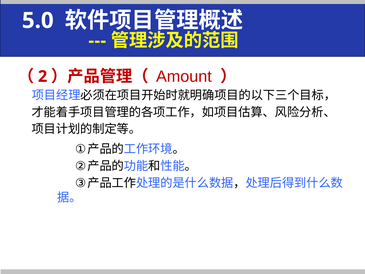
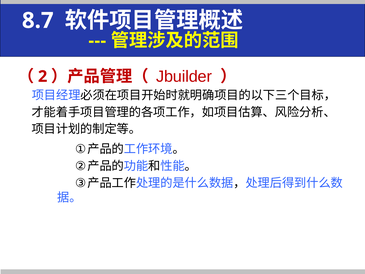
5.0: 5.0 -> 8.7 (38, 21)
Amount: Amount -> Jbuilder (184, 76)
